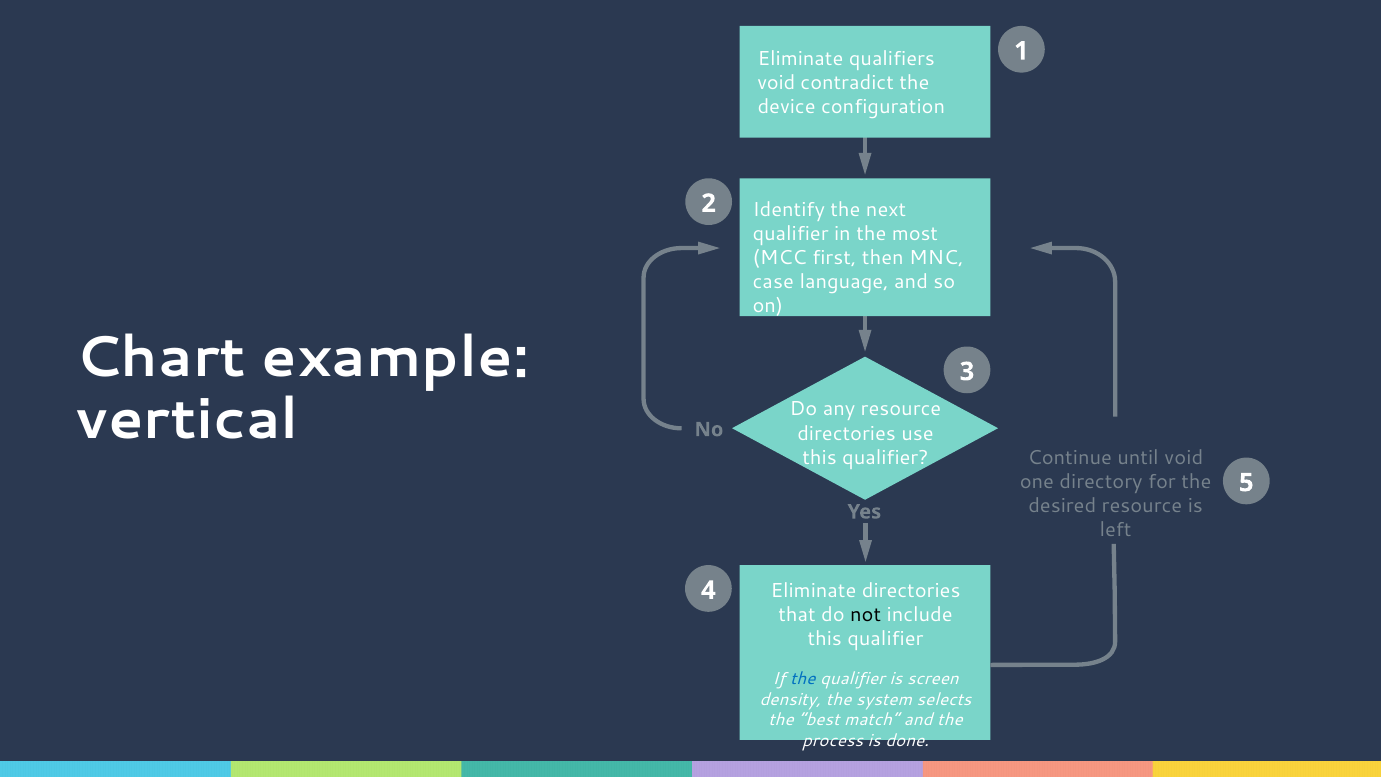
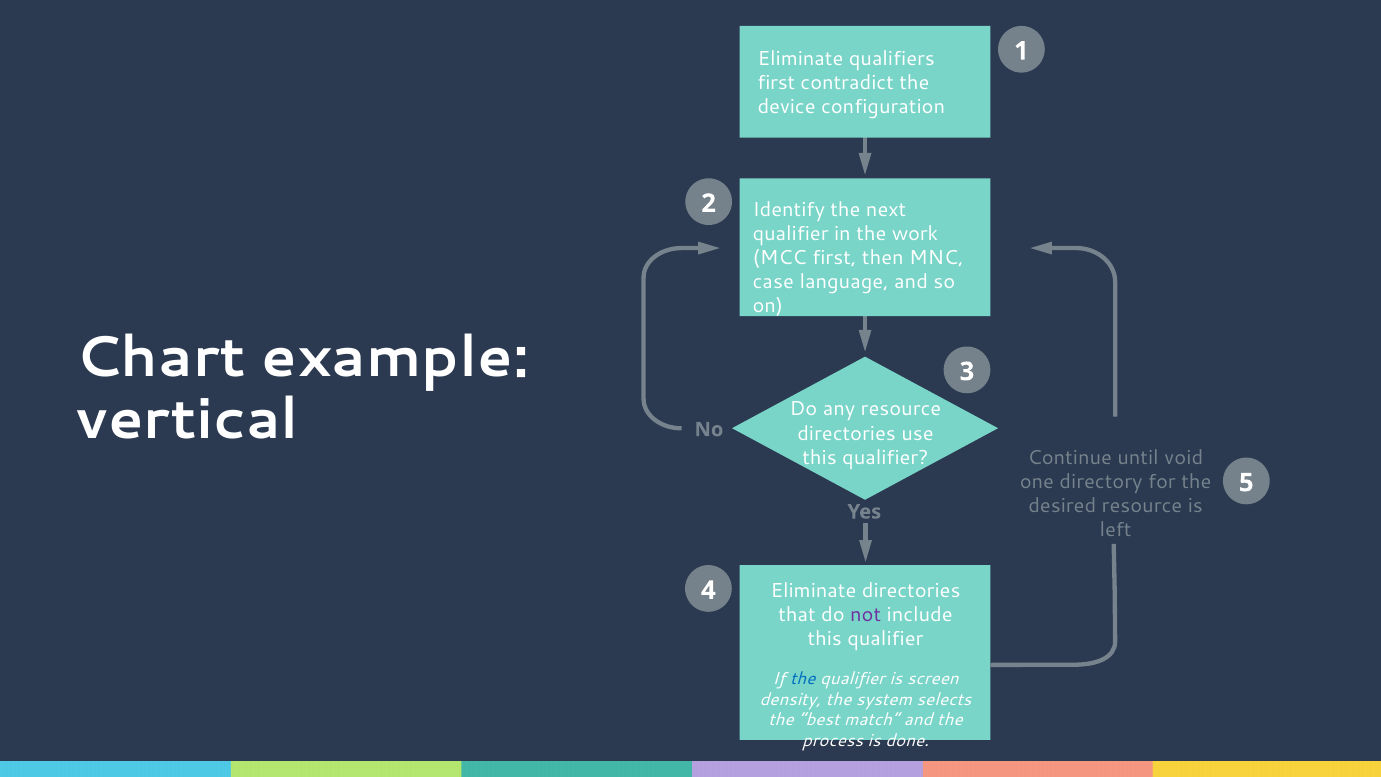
void: void -> first (776, 83)
most: most -> work (915, 234)
not colour: black -> purple (866, 615)
